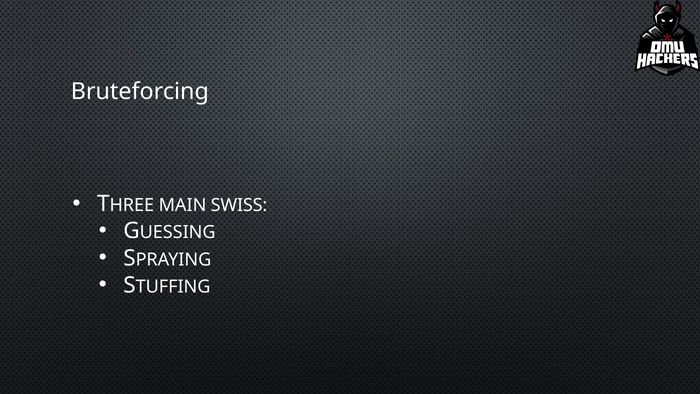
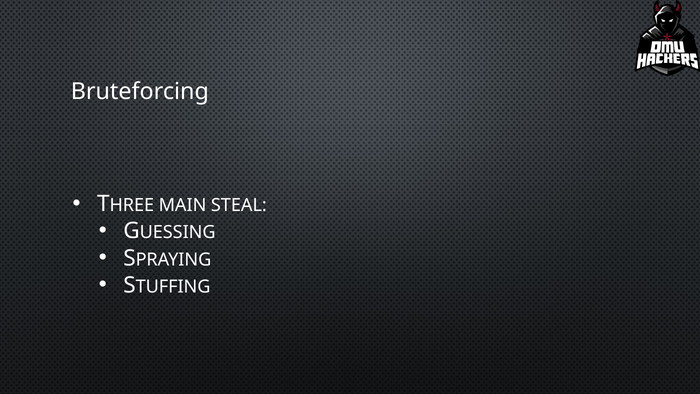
SWISS: SWISS -> STEAL (239, 205)
